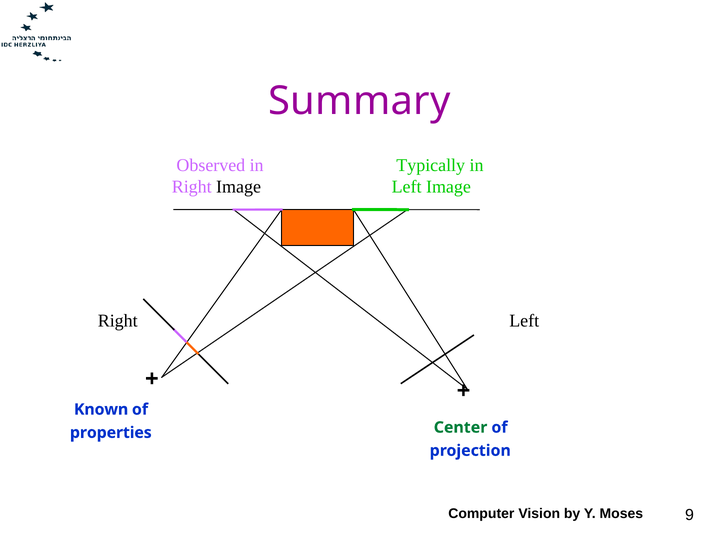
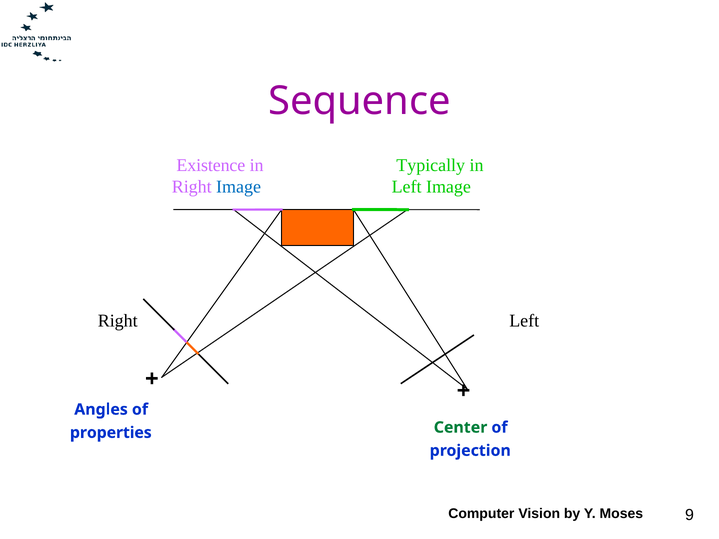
Summary: Summary -> Sequence (359, 101)
Observed: Observed -> Existence (211, 165)
Image colour: black -> blue (239, 187)
Known: Known -> Angles (101, 410)
